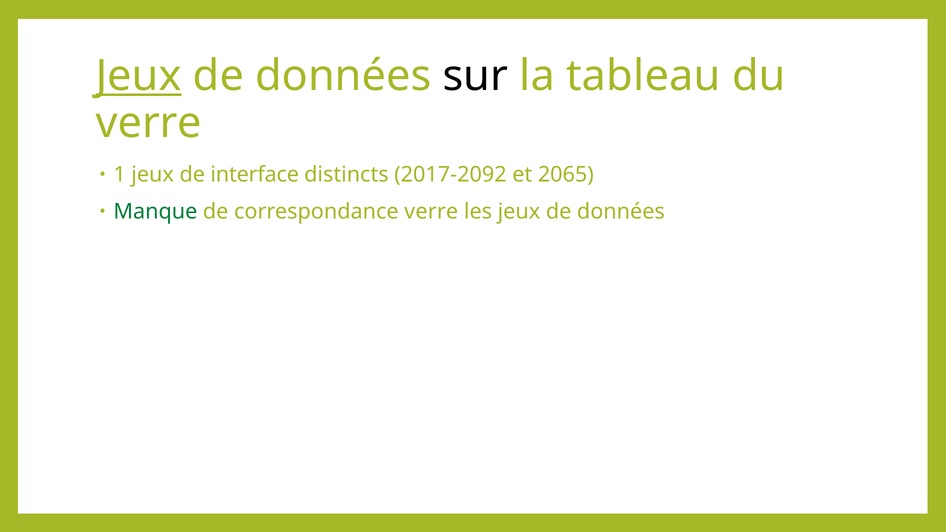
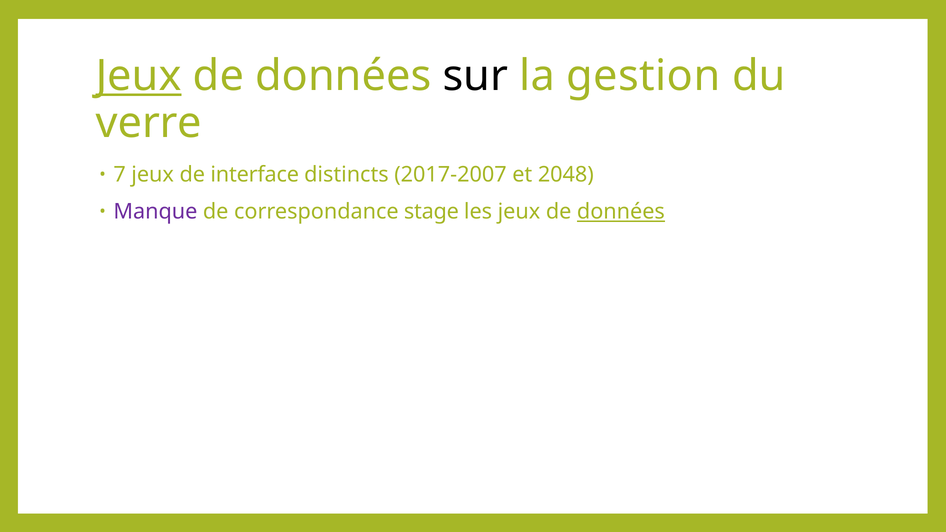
tableau: tableau -> gestion (643, 76)
1: 1 -> 7 (120, 175)
2017-2092: 2017-2092 -> 2017-2007 (450, 175)
2065: 2065 -> 2048 (566, 175)
Manque colour: green -> purple (155, 212)
correspondance verre: verre -> stage (431, 212)
données underline: none -> present (621, 212)
